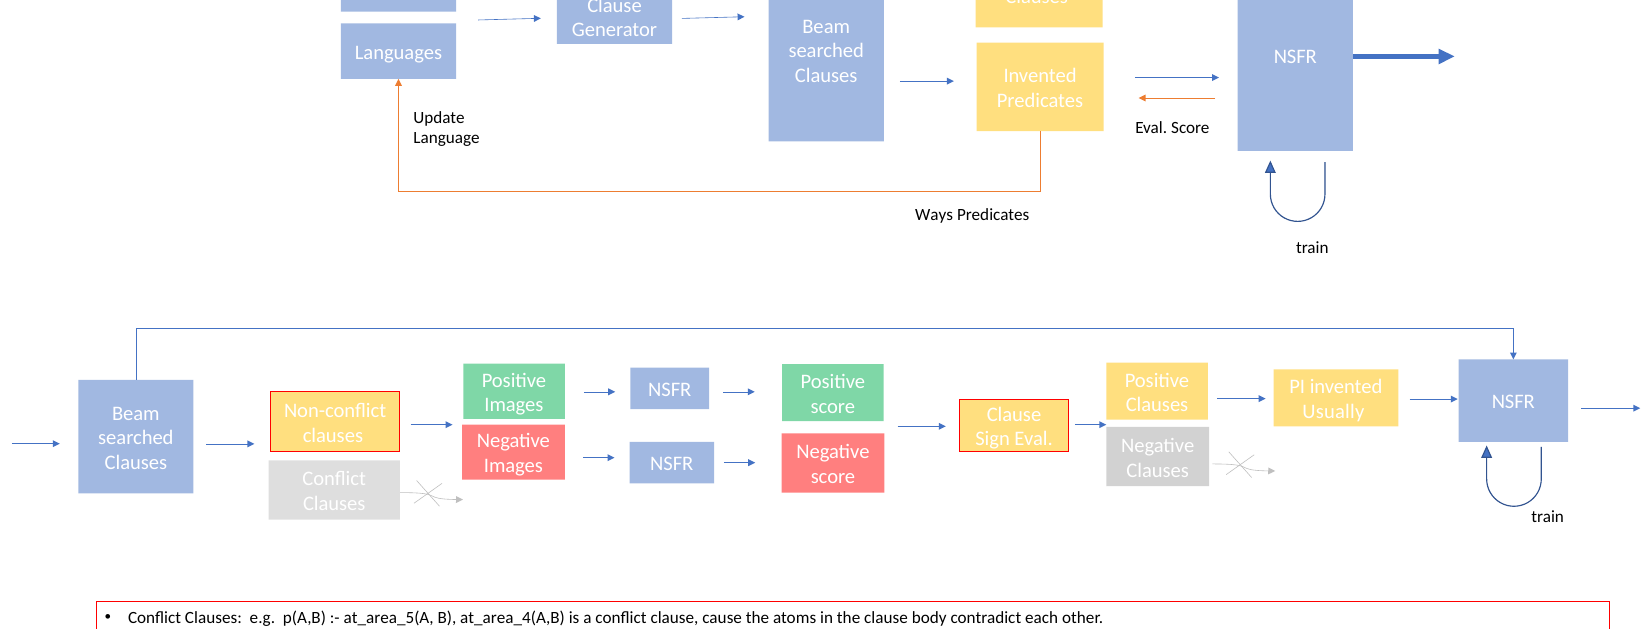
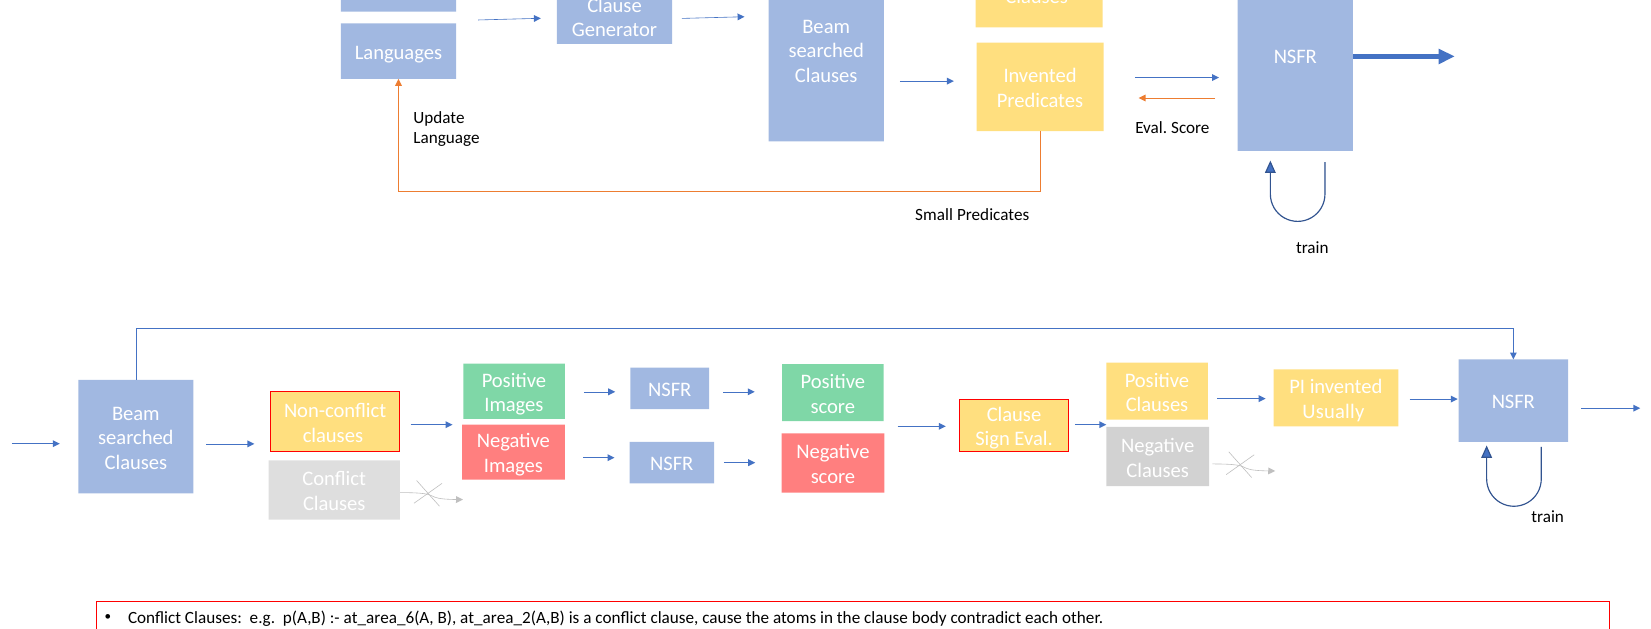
Ways: Ways -> Small (934, 215)
at_area_5(A: at_area_5(A -> at_area_6(A (389, 617)
at_area_4(A,B: at_area_4(A,B -> at_area_2(A,B (513, 617)
